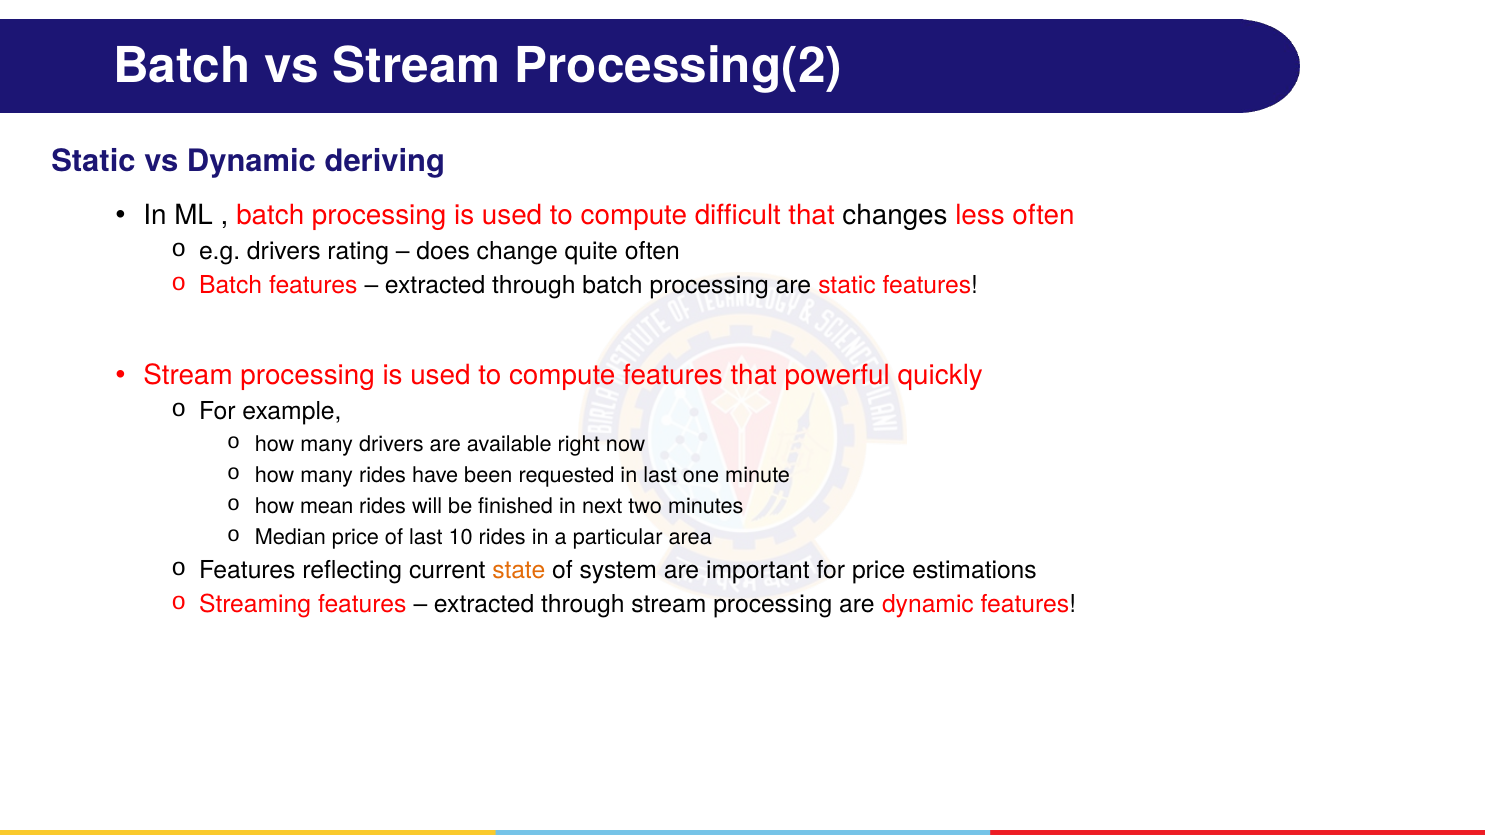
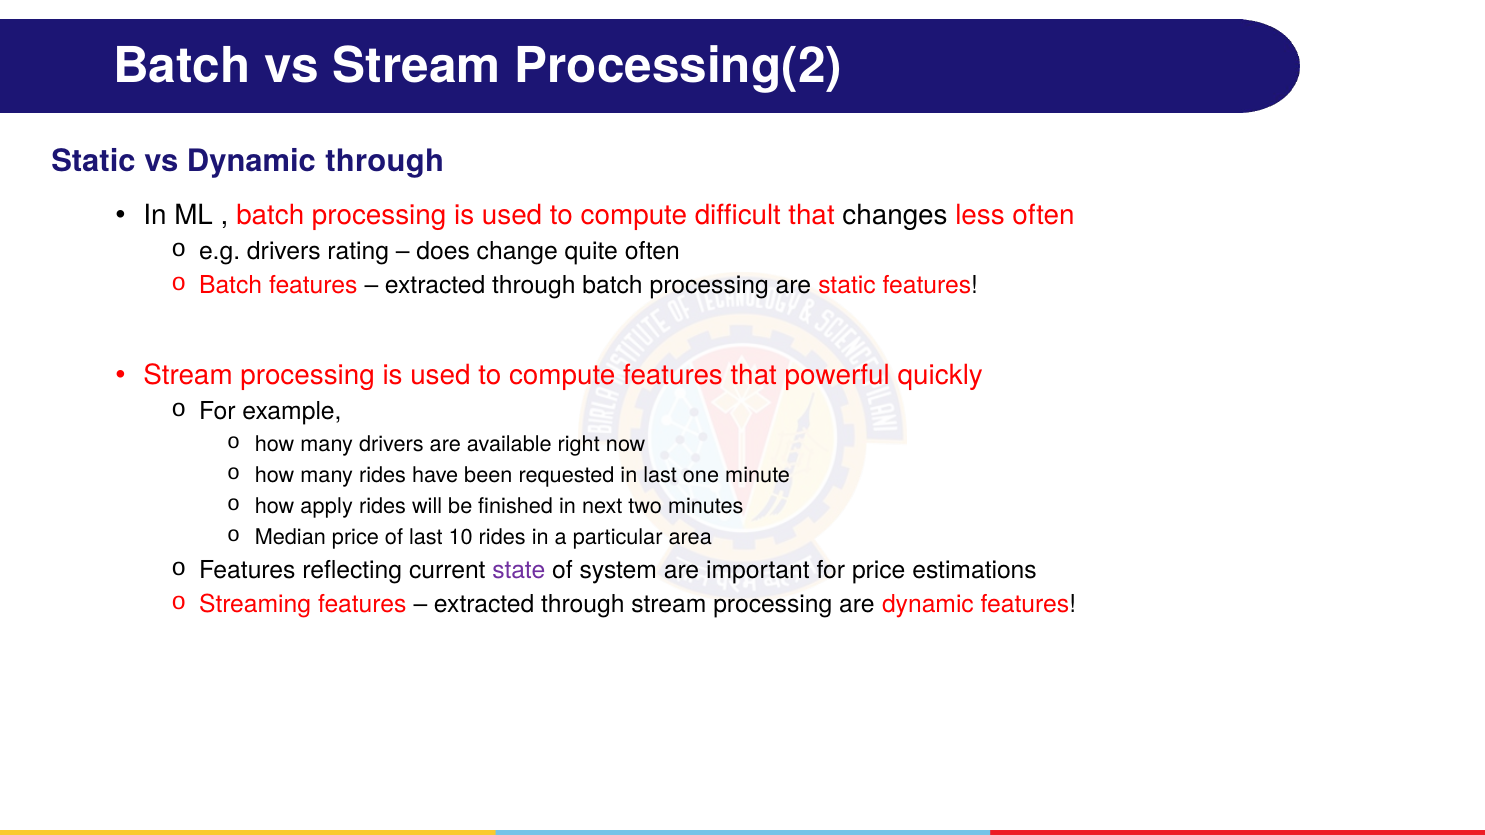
Dynamic deriving: deriving -> through (385, 161)
mean: mean -> apply (327, 506)
state colour: orange -> purple (519, 570)
